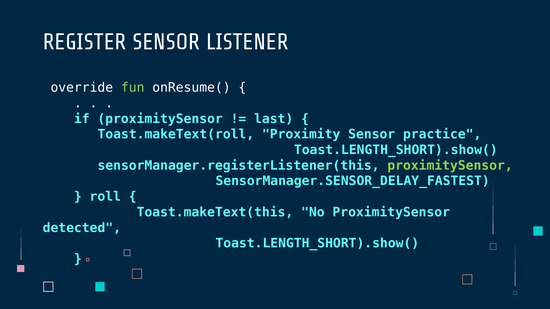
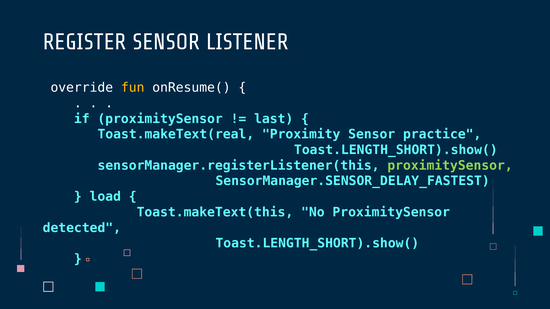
fun colour: light green -> yellow (133, 88)
Toast.makeText(roll: Toast.makeText(roll -> Toast.makeText(real (176, 134)
roll: roll -> load (105, 197)
